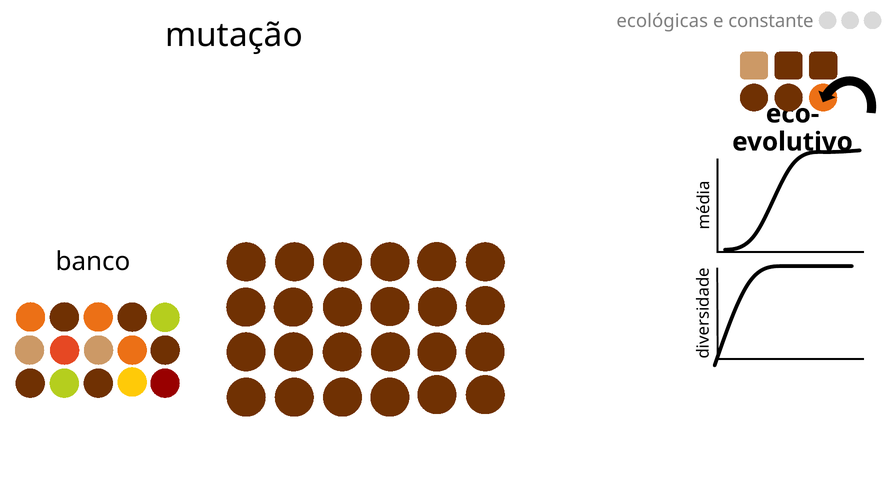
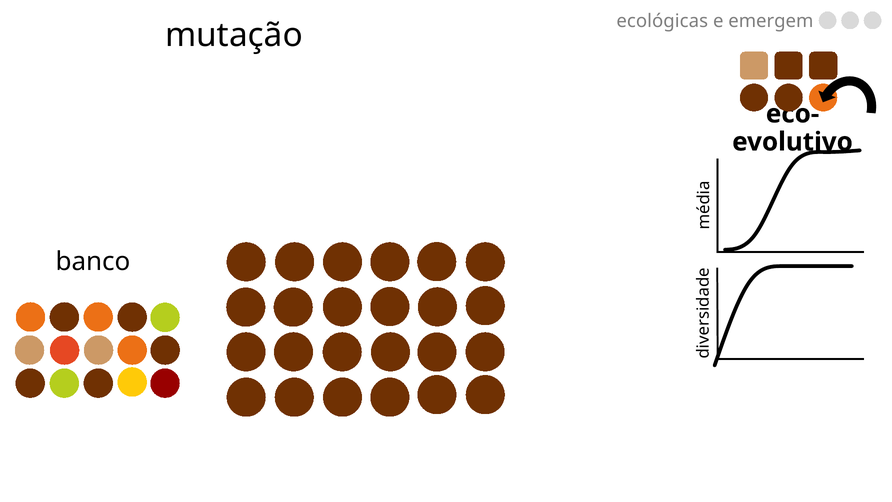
constante: constante -> emergem (771, 21)
